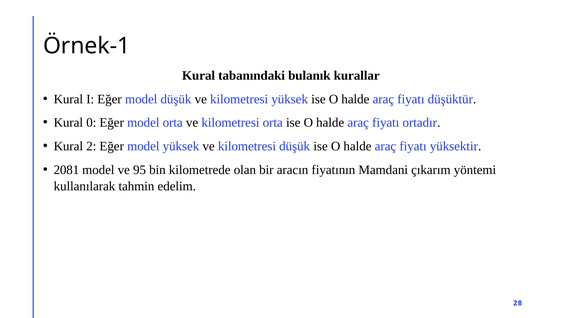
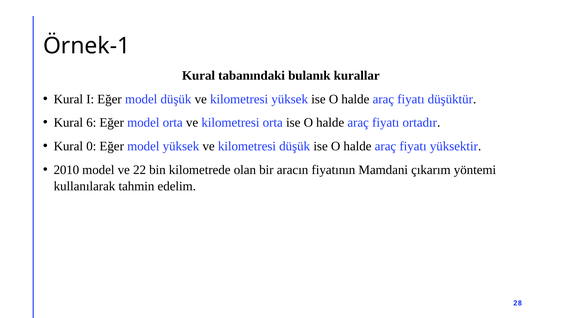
0: 0 -> 6 (91, 123)
2: 2 -> 0 (91, 146)
2081: 2081 -> 2010 (66, 170)
95: 95 -> 22 (140, 170)
